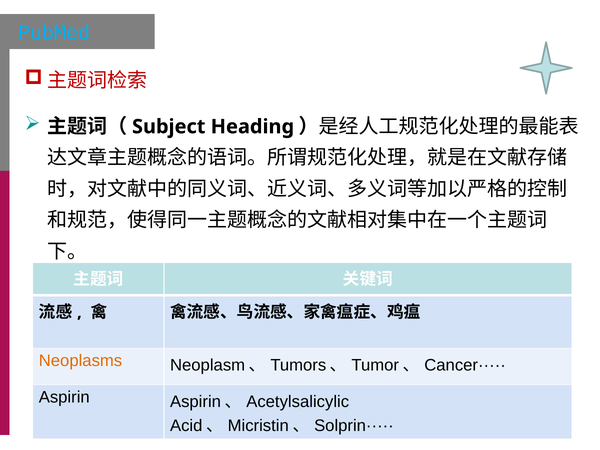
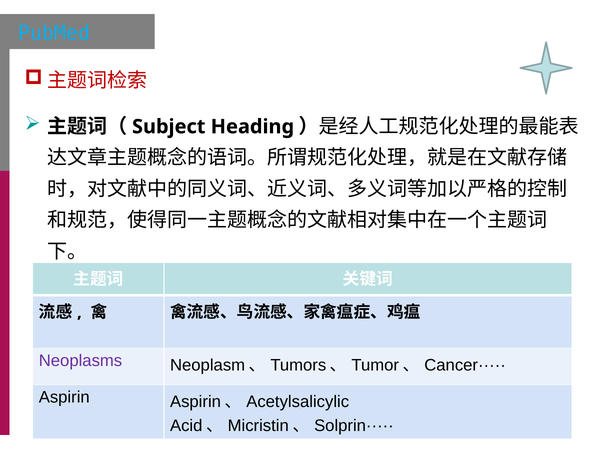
Neoplasms colour: orange -> purple (81, 361)
